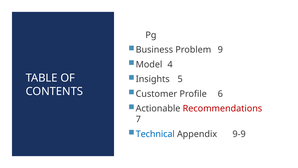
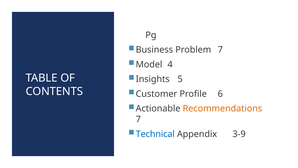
Problem 9: 9 -> 7 (220, 50)
Recommendations colour: red -> orange (222, 108)
9-9: 9-9 -> 3-9 (239, 134)
